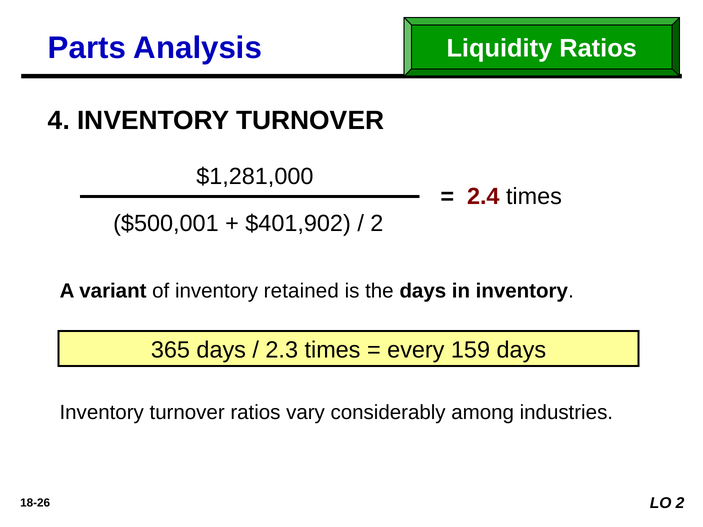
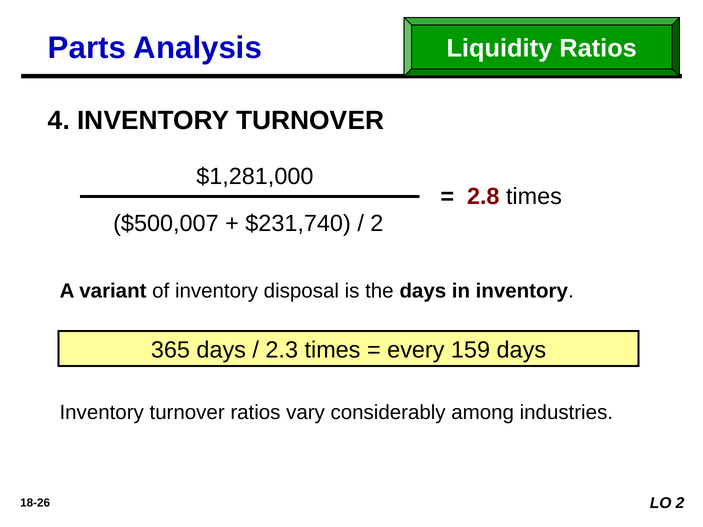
2.4: 2.4 -> 2.8 (483, 197)
$500,001: $500,001 -> $500,007 (166, 224)
$401,902: $401,902 -> $231,740 (298, 224)
retained: retained -> disposal (301, 291)
